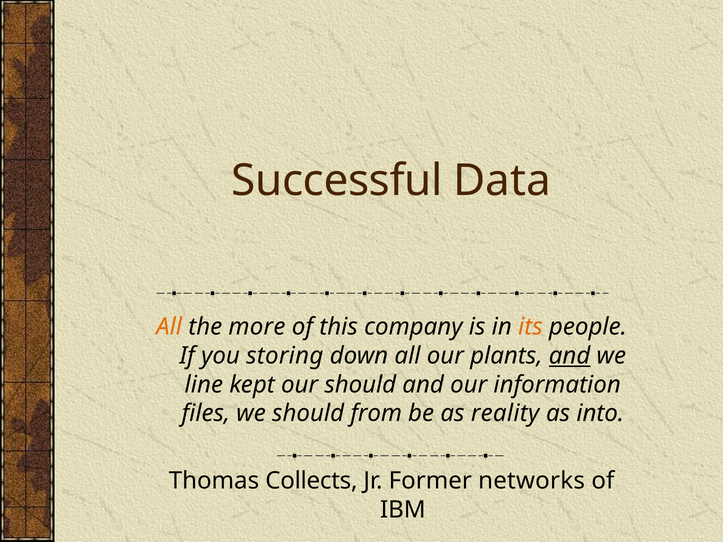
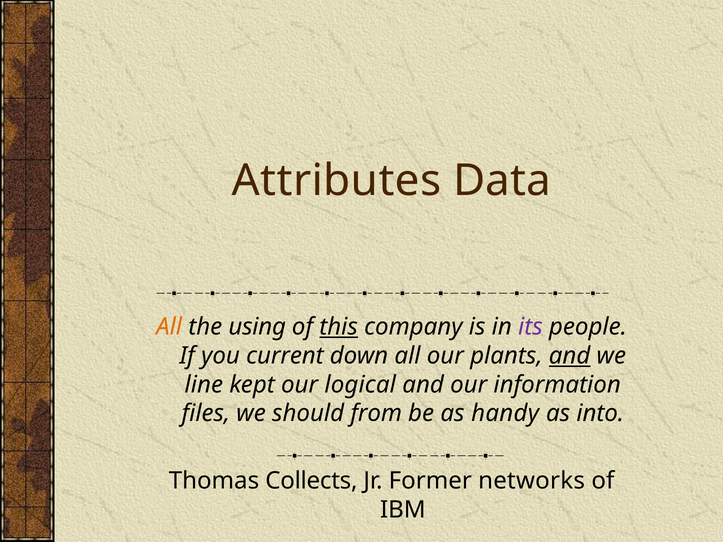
Successful: Successful -> Attributes (337, 181)
more: more -> using (257, 327)
this underline: none -> present (339, 327)
its colour: orange -> purple (530, 327)
storing: storing -> current (285, 356)
our should: should -> logical (360, 385)
reality: reality -> handy (505, 414)
